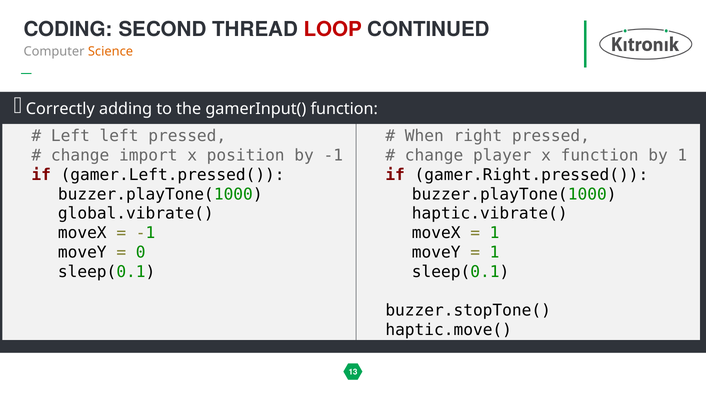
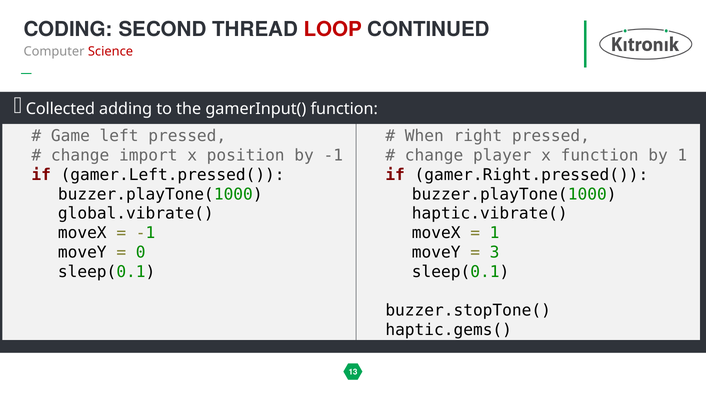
Science colour: orange -> red (110, 52)
Correctly: Correctly -> Collected (60, 109)
Left: Left -> Game (70, 136)
1: 1 -> 3 (495, 253)
haptic.move(: haptic.move( -> haptic.gems( (449, 330)
